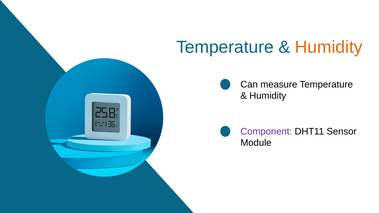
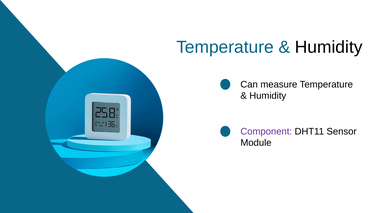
Humidity colour: orange -> black (329, 47)
